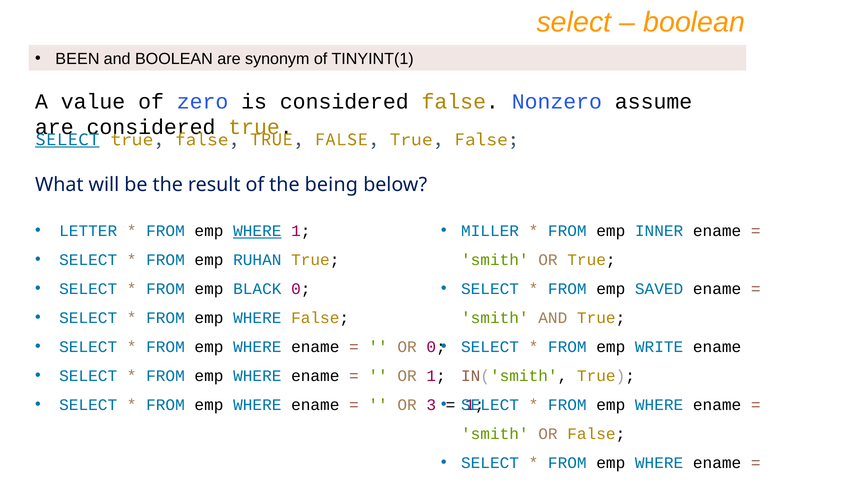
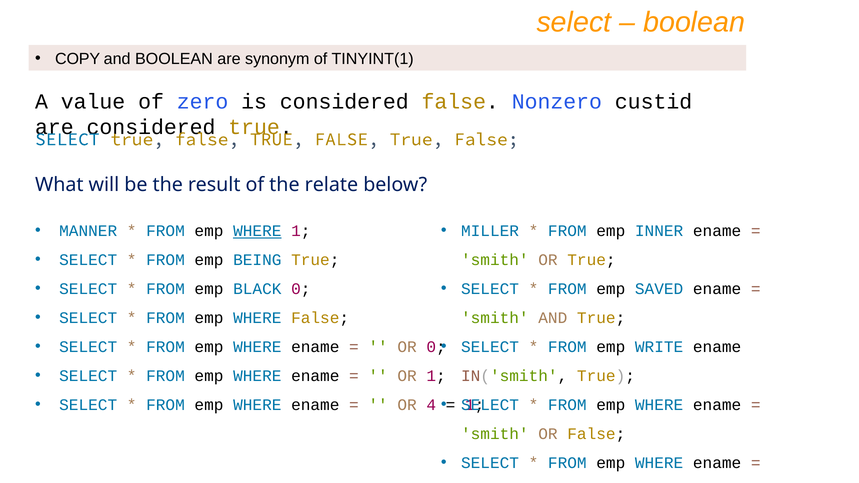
BEEN: BEEN -> COPY (78, 59)
assume: assume -> custid (654, 101)
SELECT underline: present -> none (67, 139)
being: being -> relate (331, 185)
LETTER: LETTER -> MANNER (88, 231)
RUHAN: RUHAN -> BEING (257, 260)
3: 3 -> 4 (431, 405)
